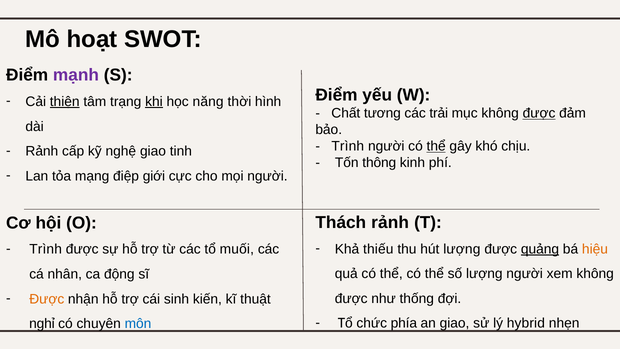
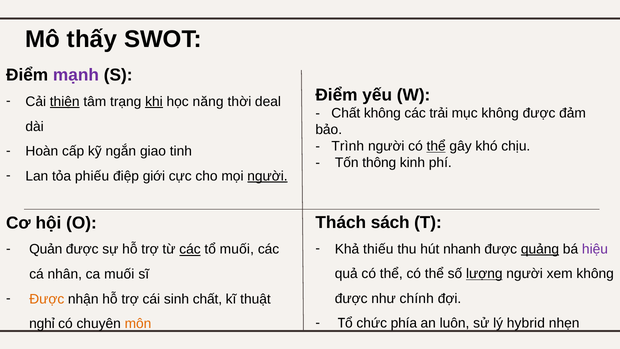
hoạt: hoạt -> thấy (92, 39)
hình: hình -> deal (268, 102)
Chất tương: tương -> không (382, 113)
được underline: present -> none (539, 113)
Rảnh: Rảnh -> Hoàn (42, 151)
nghệ: nghệ -> ngắn (121, 151)
mạng: mạng -> phiếu (92, 176)
người underline: none -> present (267, 176)
Thách rảnh: rảnh -> sách (390, 222)
hút lượng: lượng -> nhanh (462, 249)
hiệu colour: orange -> purple (595, 249)
Trình: Trình -> Quản (46, 249)
các underline: none -> present (190, 249)
lượng underline: none -> present (484, 274)
ca động: động -> muối (119, 274)
sinh kiến: kiến -> chất (207, 299)
thống: thống -> chính (417, 298)
an giao: giao -> luôn (455, 323)
môn colour: blue -> orange (138, 324)
